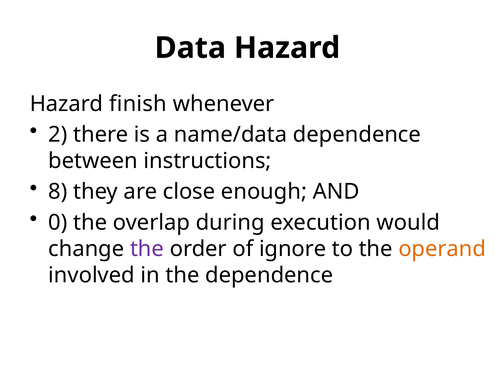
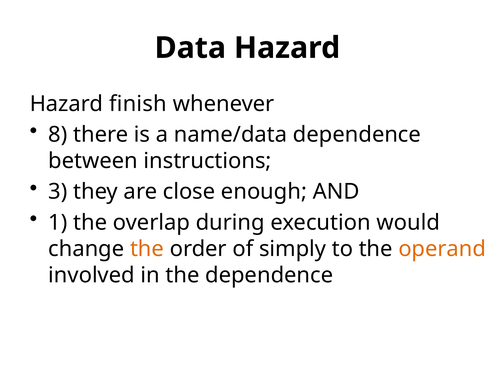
2: 2 -> 8 (58, 135)
8: 8 -> 3 (58, 192)
0: 0 -> 1 (58, 223)
the colour: purple -> orange (147, 249)
ignore: ignore -> simply (293, 249)
